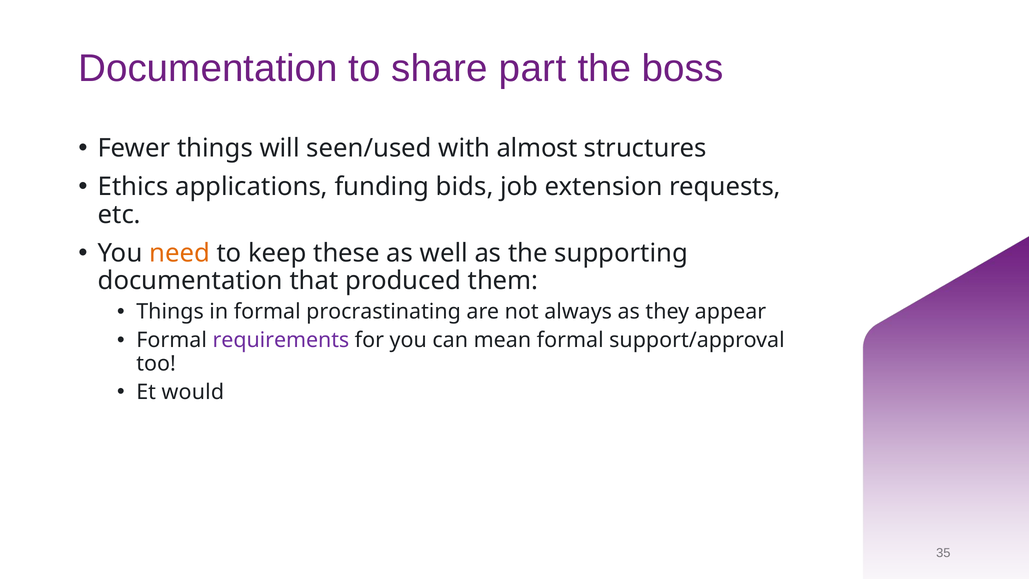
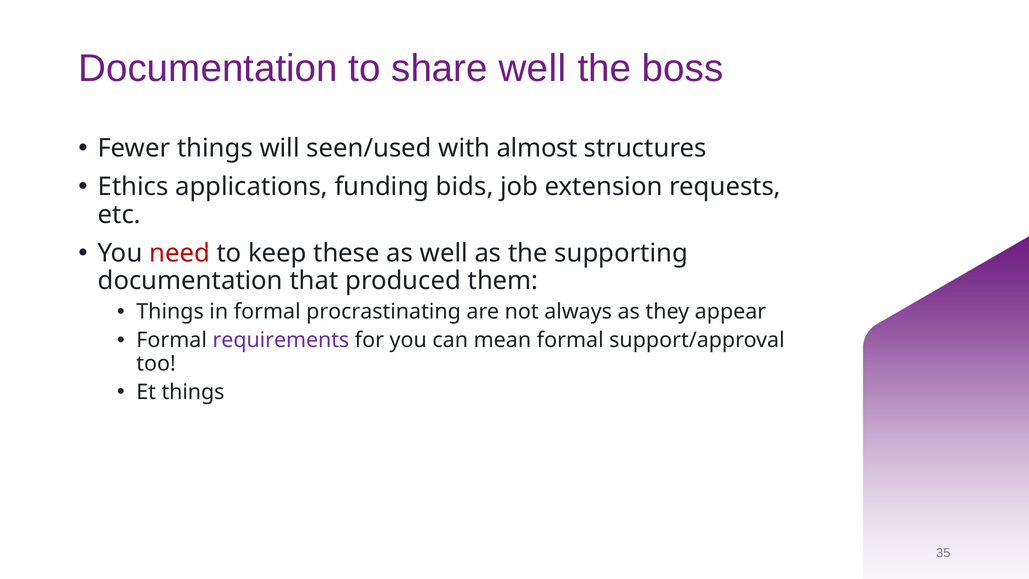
share part: part -> well (533, 68)
need colour: orange -> red (179, 253)
Et would: would -> things (193, 392)
